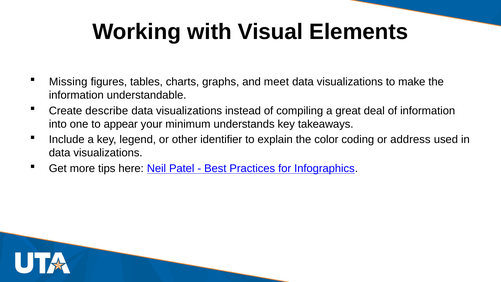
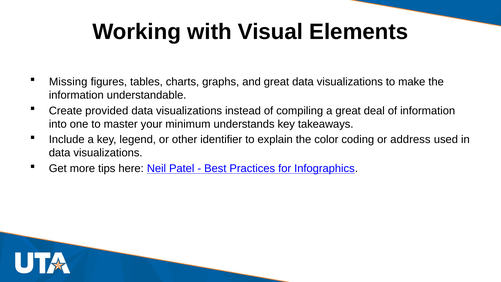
and meet: meet -> great (276, 82)
describe: describe -> provided (107, 111)
appear: appear -> master (121, 124)
